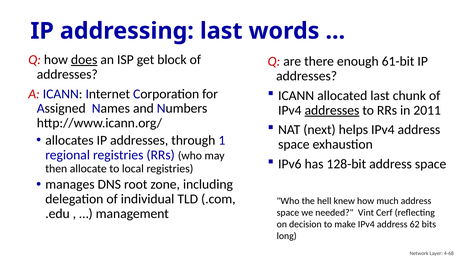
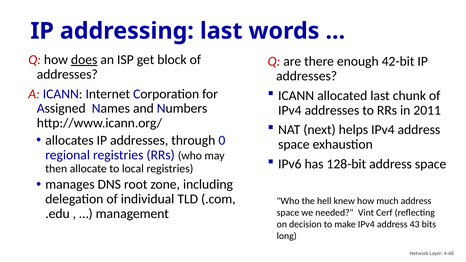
61-bit: 61-bit -> 42-bit (398, 62)
addresses underline: present -> none (332, 110)
1: 1 -> 0 (222, 140)
62: 62 -> 43 (415, 225)
